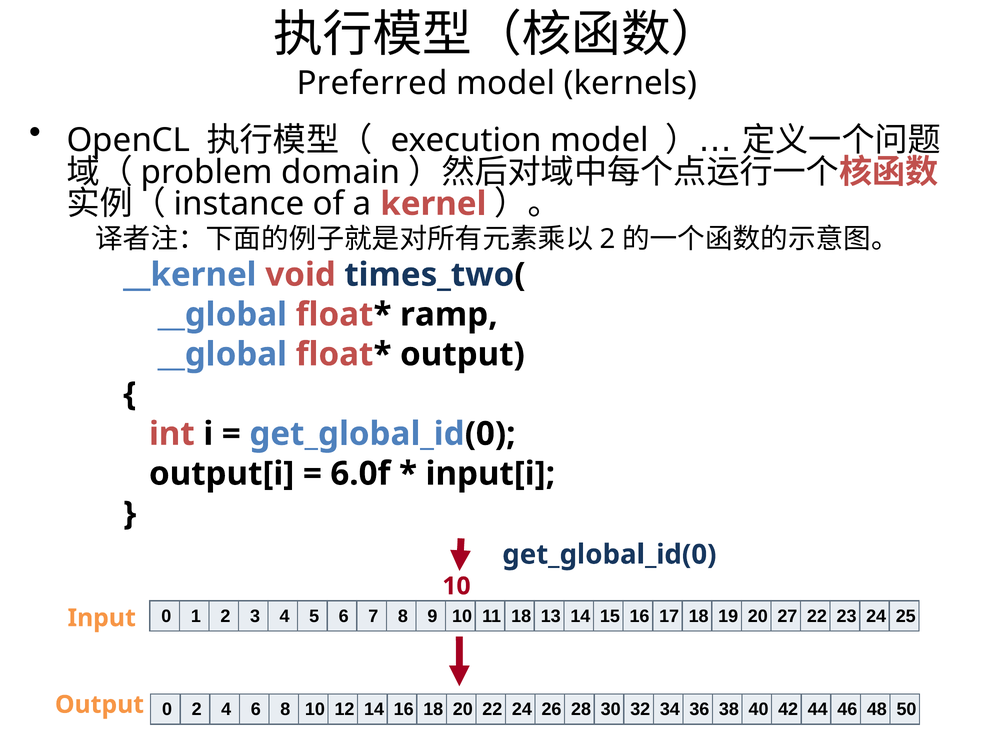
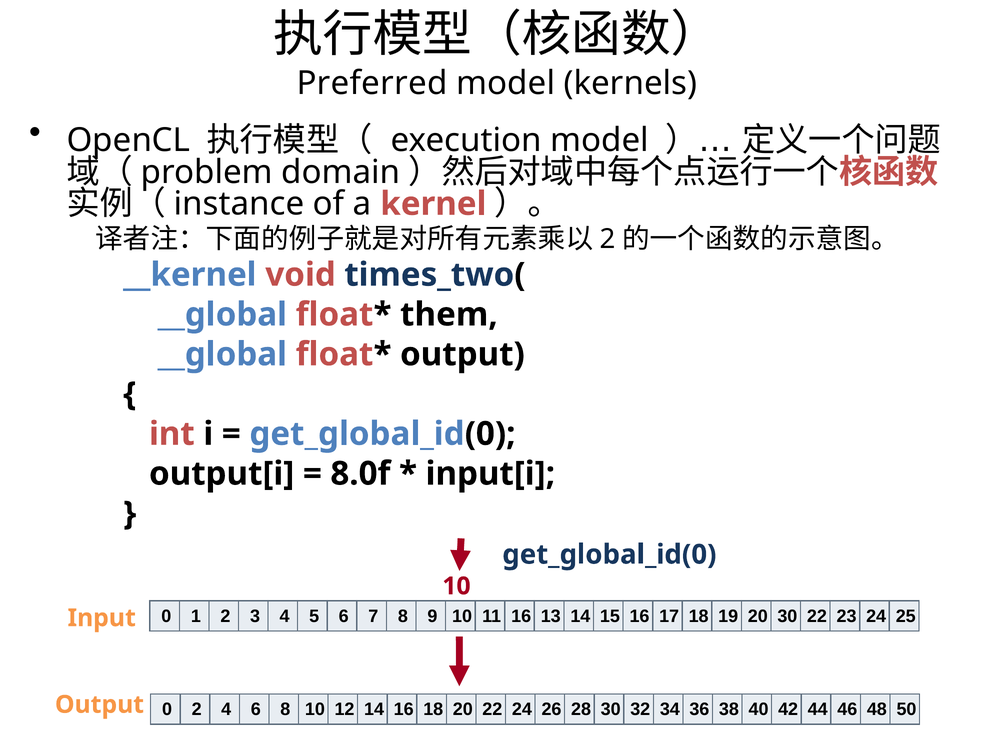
ramp: ramp -> them (449, 314)
6.0f: 6.0f -> 8.0f (360, 473)
11 18: 18 -> 16 (521, 616)
20 27: 27 -> 30 (787, 616)
